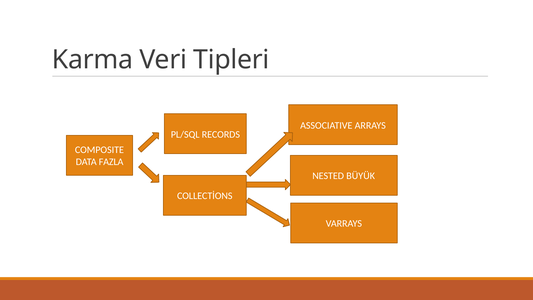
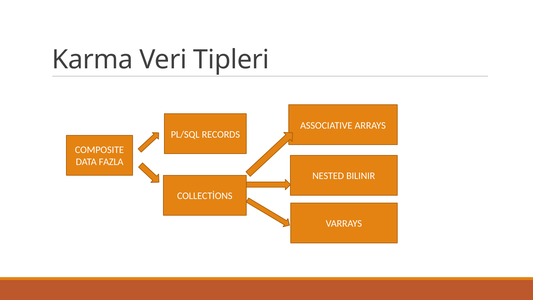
BÜYÜK: BÜYÜK -> BILINIR (361, 176)
